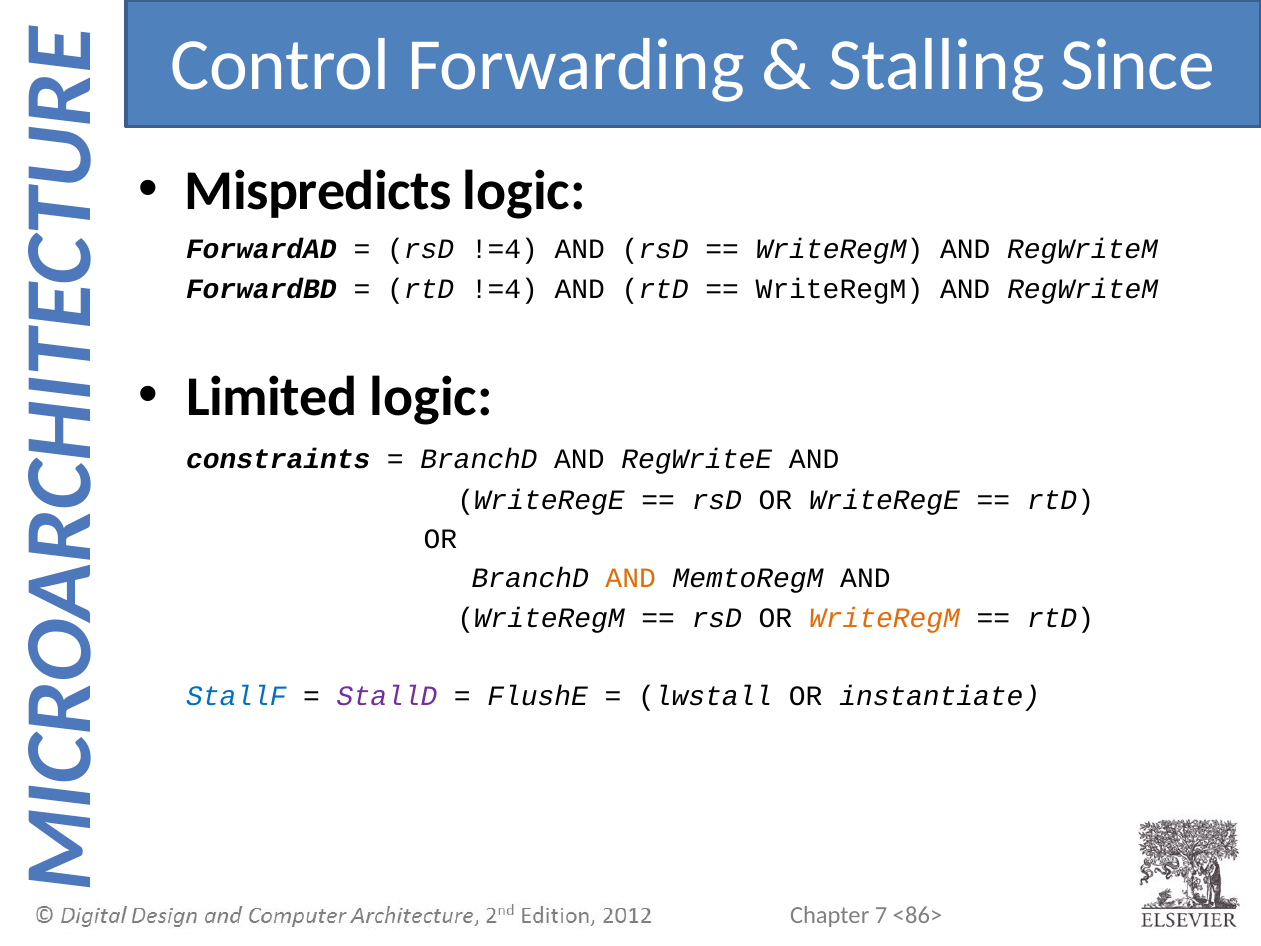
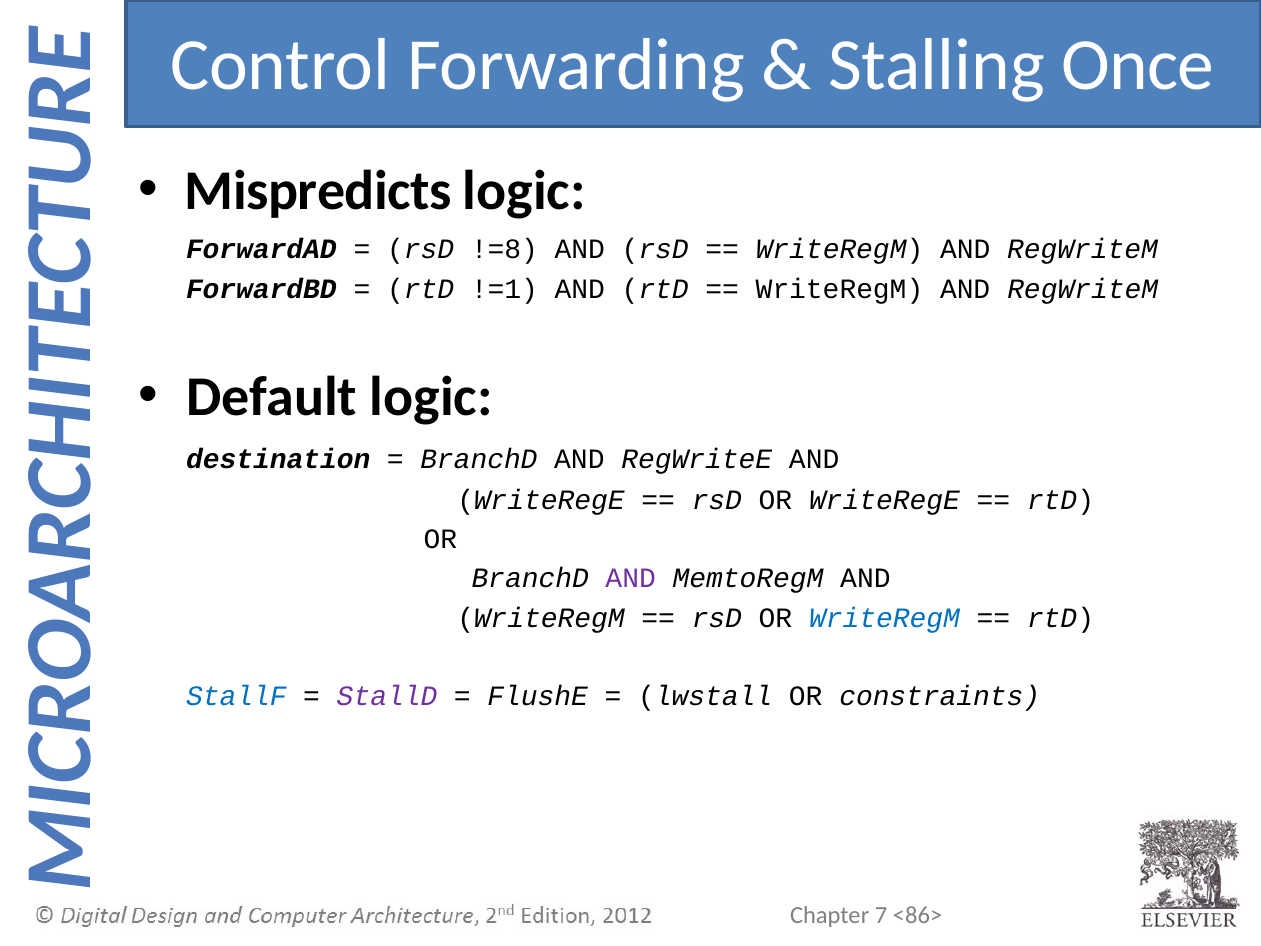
Since: Since -> Once (1138, 65)
rsD !=4: !=4 -> !=8 (504, 249)
rtD !=4: !=4 -> !=1 (504, 289)
Limited: Limited -> Default (272, 397)
constraints: constraints -> destination (278, 459)
AND colour: orange -> purple (631, 579)
WriteRegM colour: orange -> blue (885, 618)
instantiate: instantiate -> constraints (940, 696)
